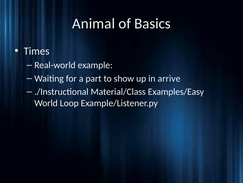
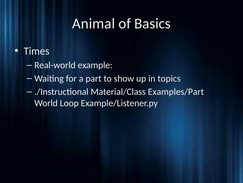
arrive: arrive -> topics (169, 78)
Examples/Easy: Examples/Easy -> Examples/Part (176, 91)
